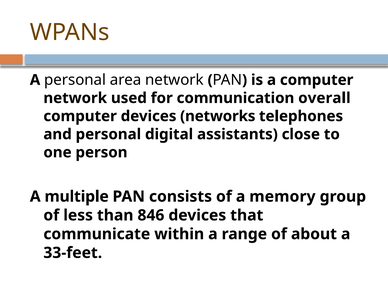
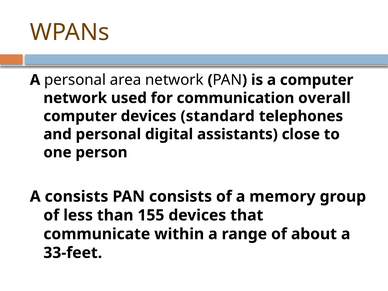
networks: networks -> standard (218, 116)
A multiple: multiple -> consists (77, 197)
846: 846 -> 155 (151, 215)
